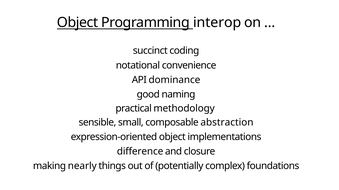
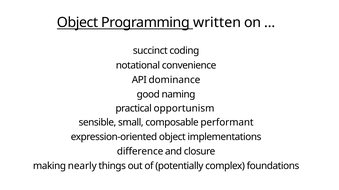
interop: interop -> written (217, 23)
methodology: methodology -> opportunism (184, 109)
abstraction: abstraction -> performant (227, 123)
